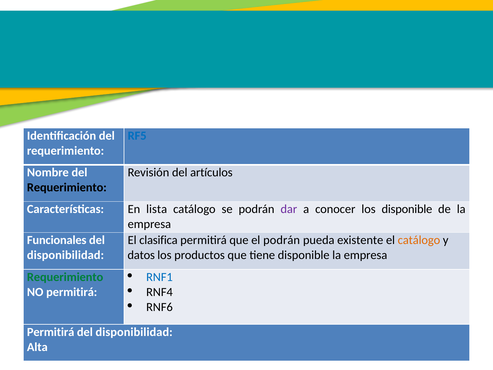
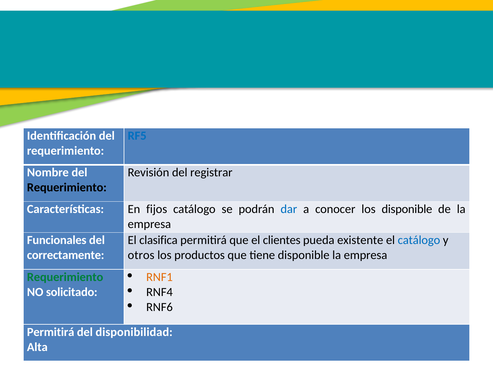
artículos: artículos -> registrar (211, 172)
lista: lista -> fijos (157, 209)
dar colour: purple -> blue (289, 209)
el podrán: podrán -> clientes (282, 240)
catálogo colour: orange -> blue (419, 240)
disponibilidad: disponibilidad -> correctamente (66, 255)
datos: datos -> otros (141, 255)
RNF1 colour: blue -> orange (159, 277)
NO permitirá: permitirá -> solicitado (72, 292)
